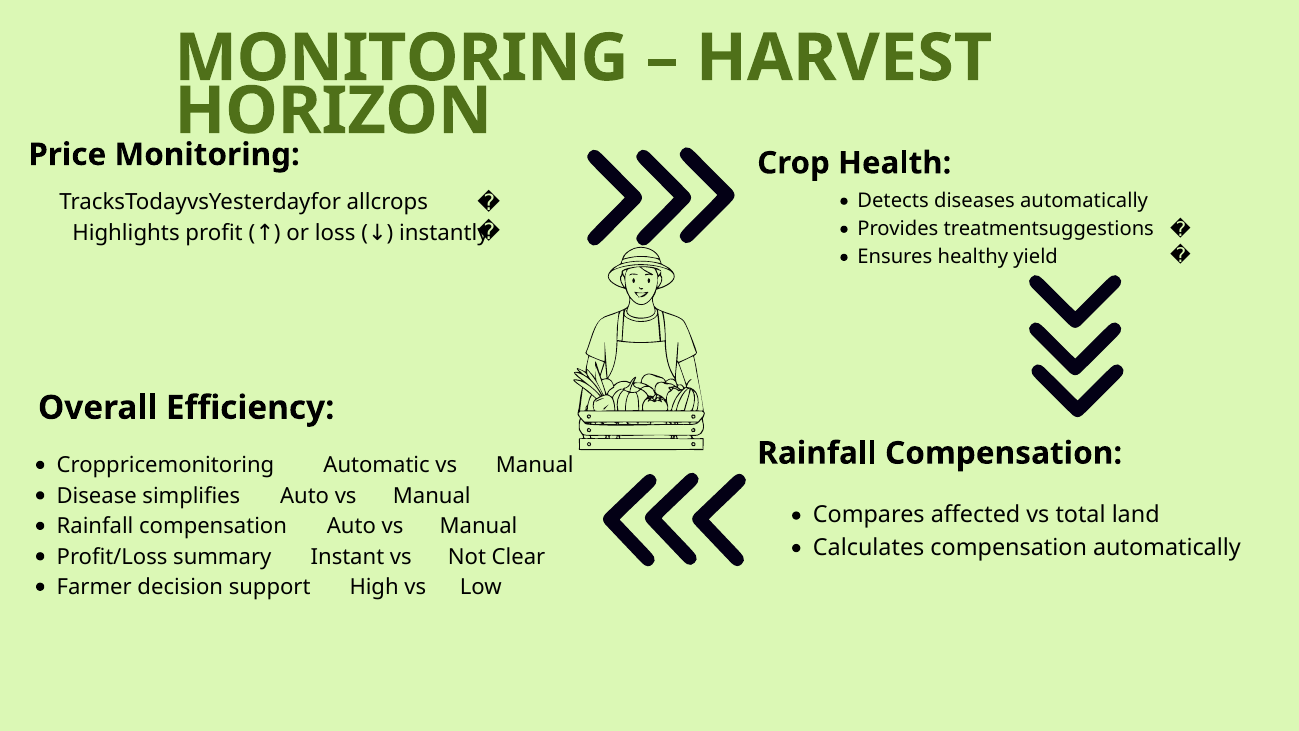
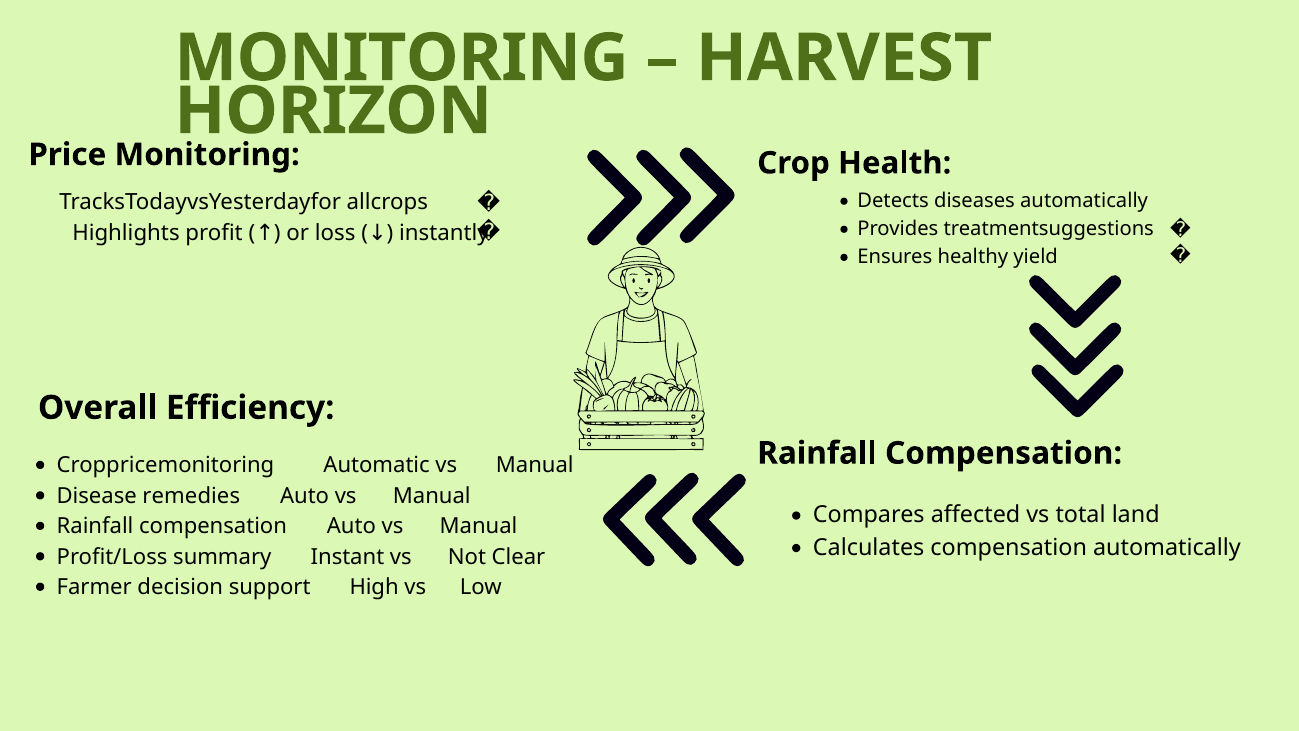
simplifies: simplifies -> remedies (191, 496)
